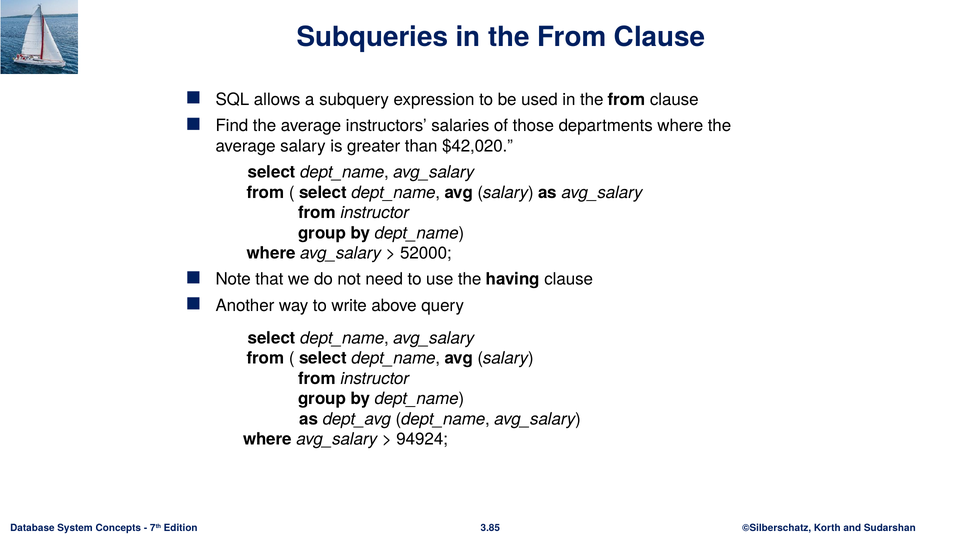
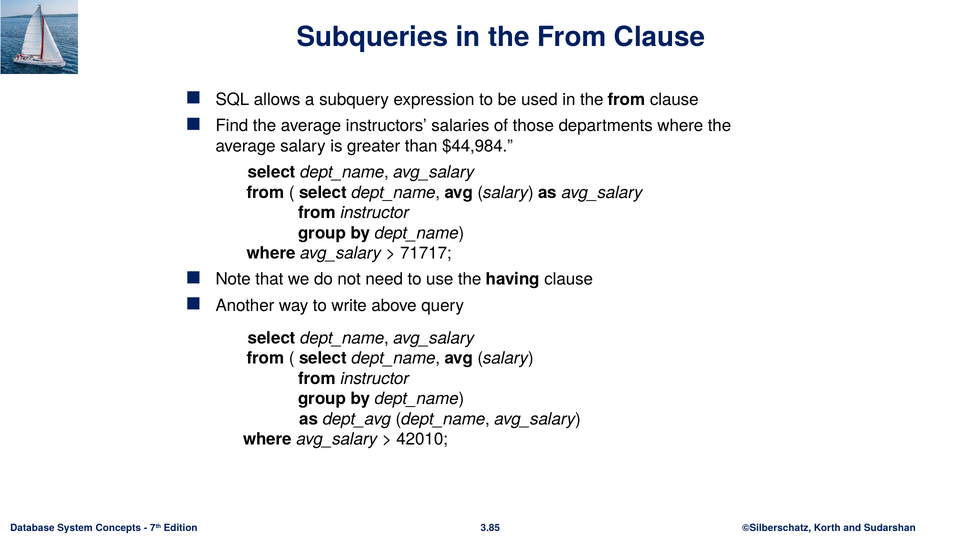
$42,020: $42,020 -> $44,984 (478, 146)
52000: 52000 -> 71717 (426, 253)
94924: 94924 -> 42010 (422, 439)
